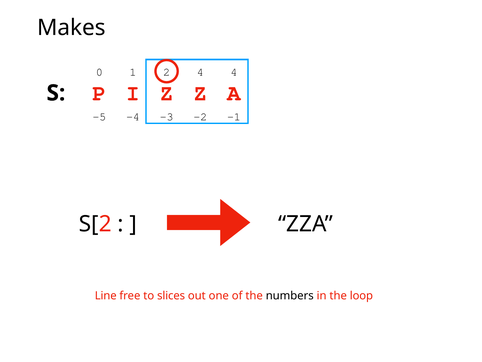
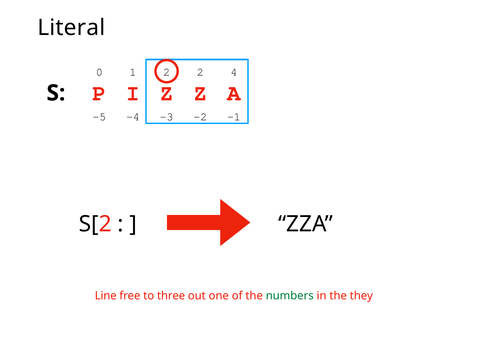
Makes: Makes -> Literal (71, 28)
2 4: 4 -> 2 (200, 72)
slices: slices -> three (171, 295)
numbers colour: black -> green (290, 295)
loop: loop -> they (361, 295)
